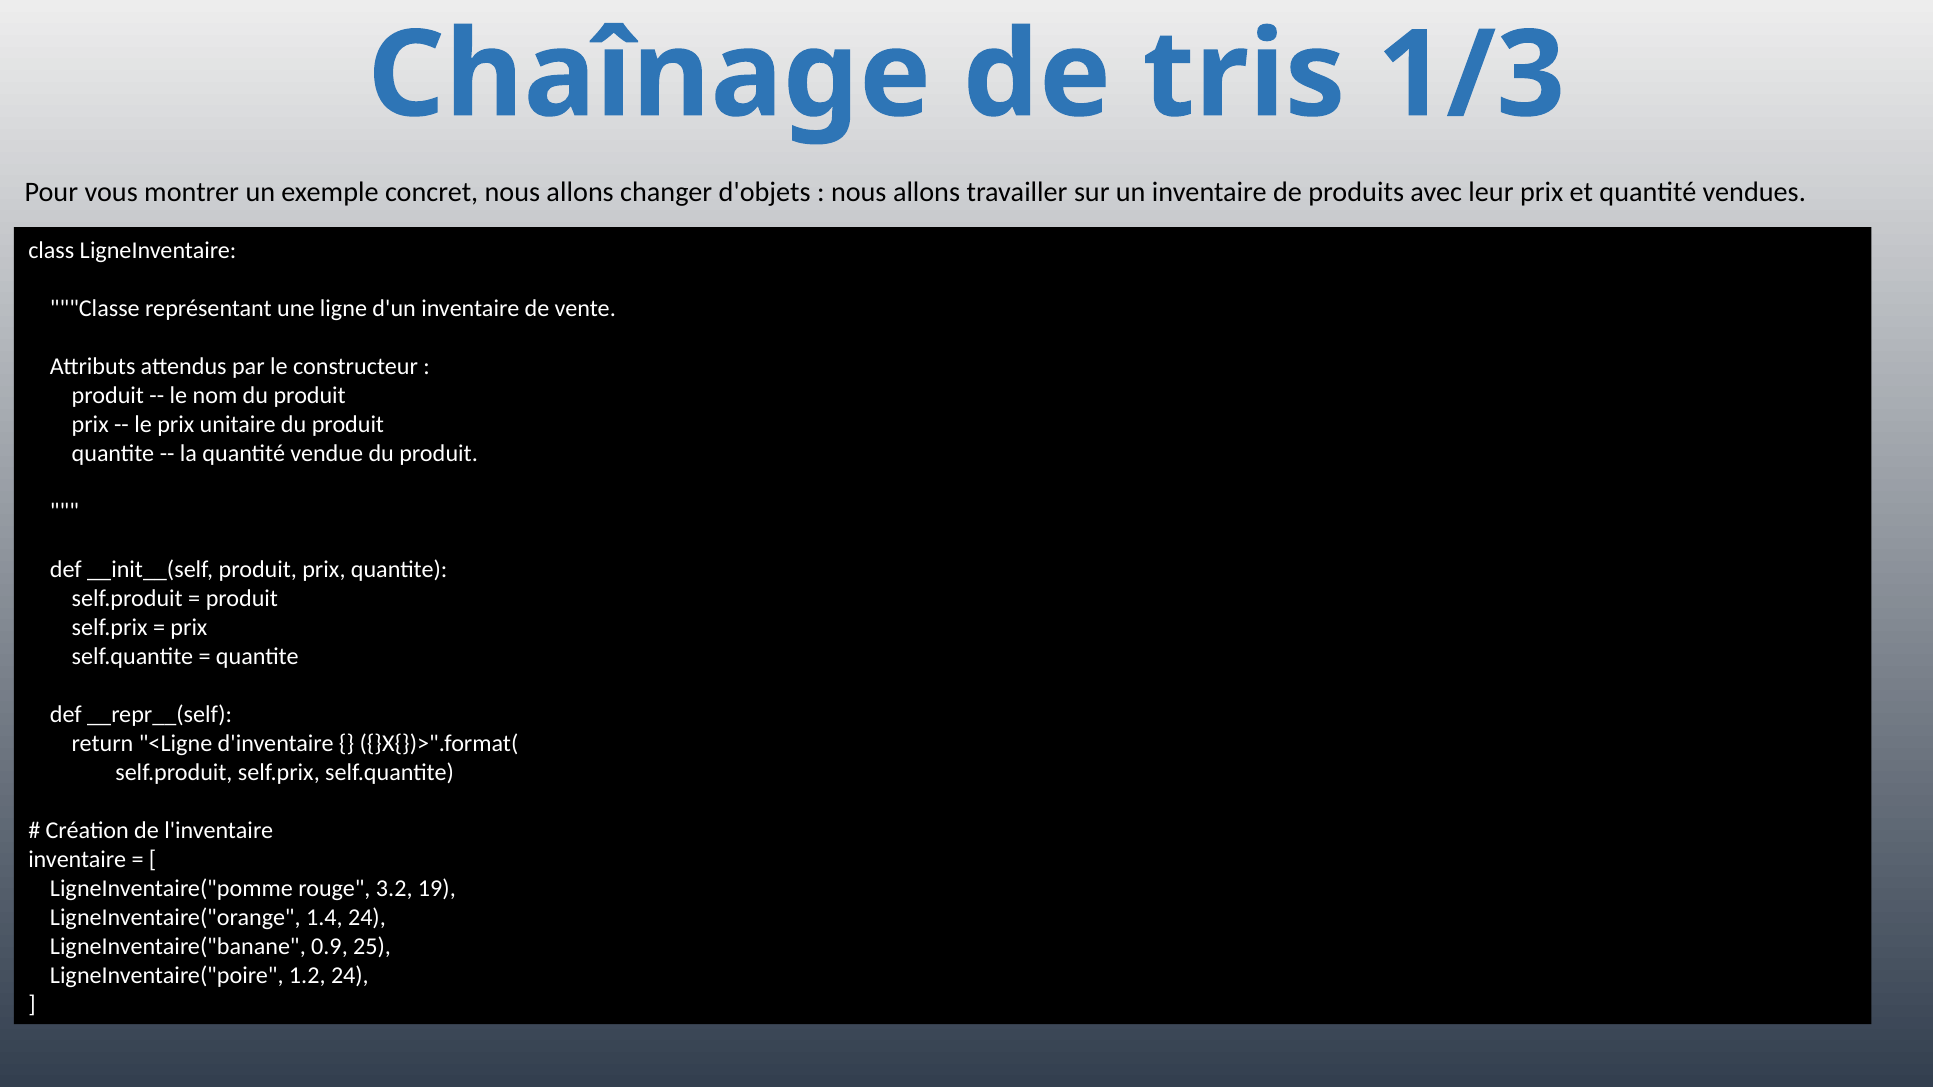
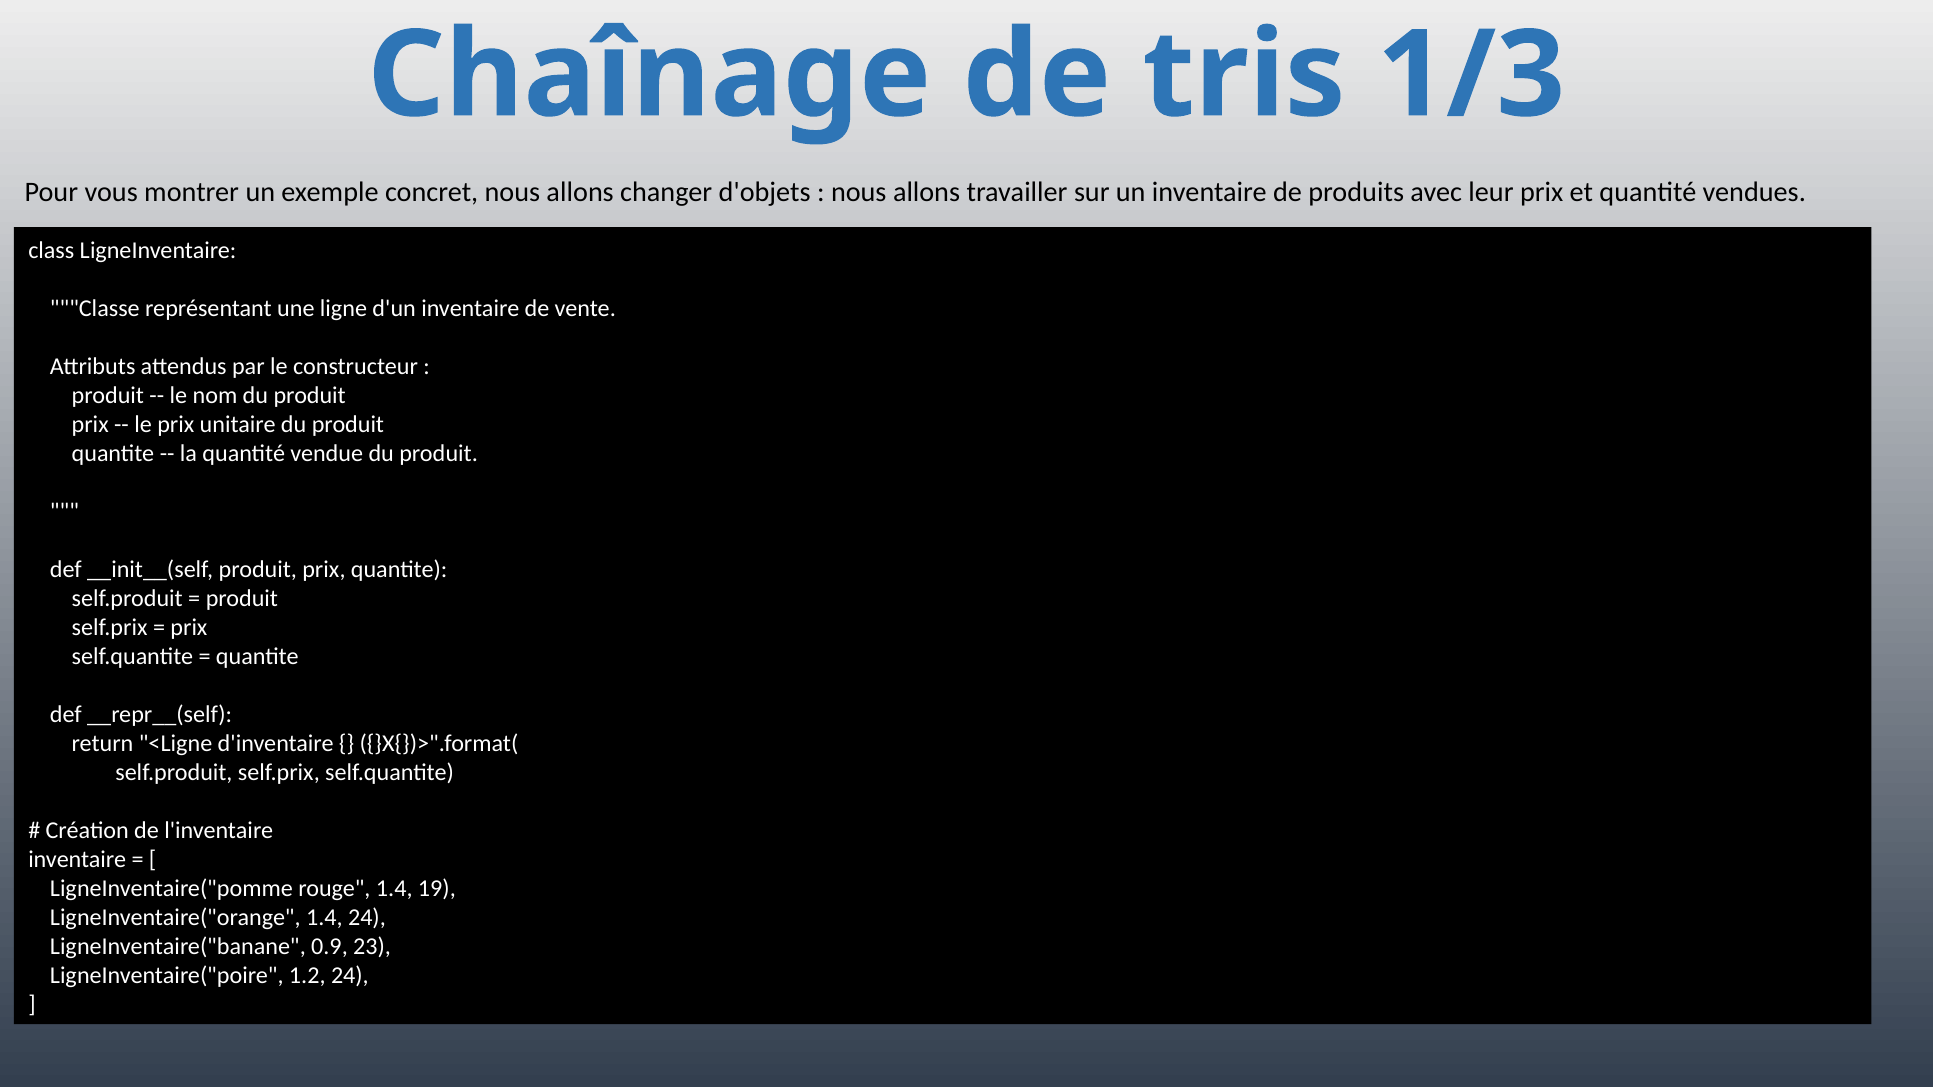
rouge 3.2: 3.2 -> 1.4 (394, 888)
25: 25 -> 23 (372, 946)
